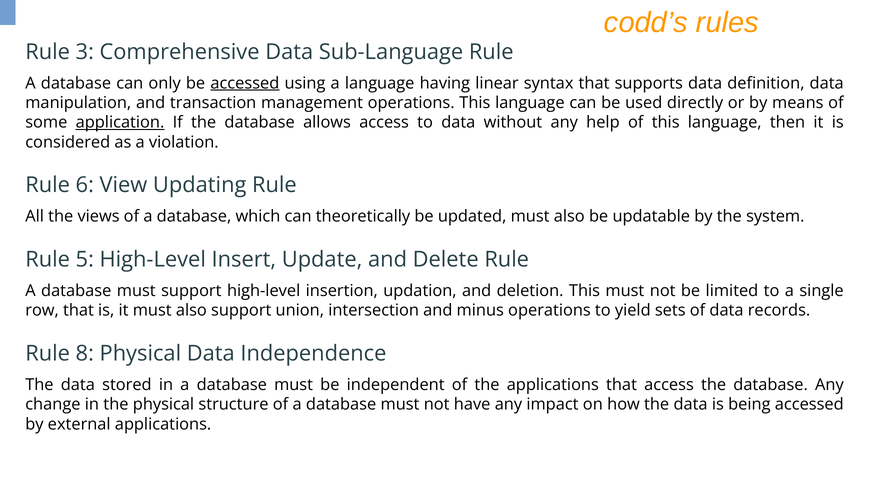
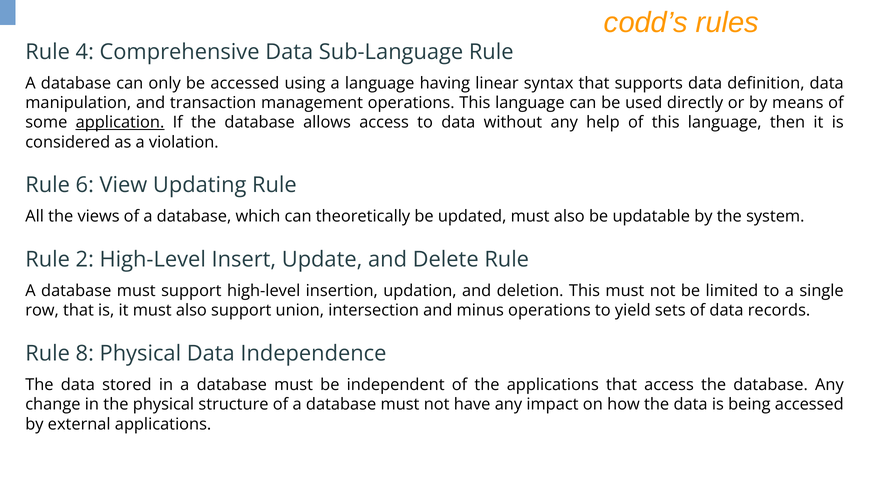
3: 3 -> 4 (85, 52)
accessed underline: present -> none (245, 83)
5: 5 -> 2 (85, 260)
